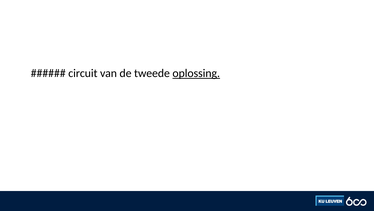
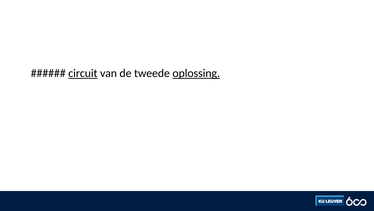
circuit underline: none -> present (83, 73)
